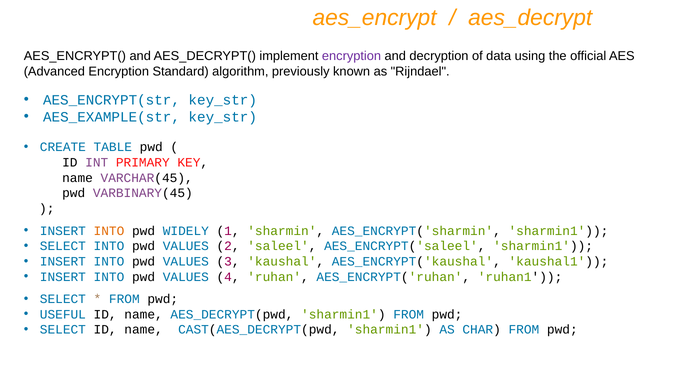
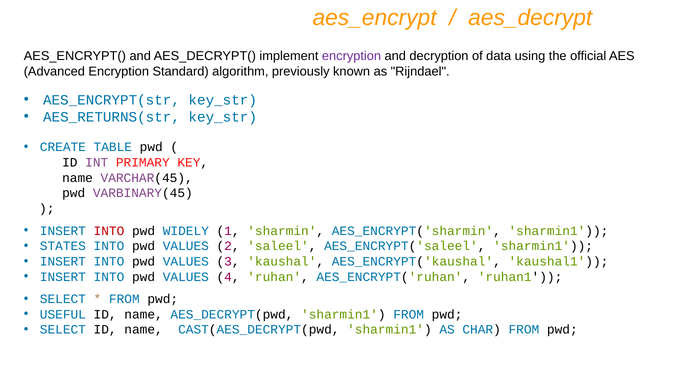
AES_EXAMPLE(str: AES_EXAMPLE(str -> AES_RETURNS(str (111, 117)
INTO colour: orange -> red (109, 231)
SELECT: SELECT -> STATES (63, 246)
